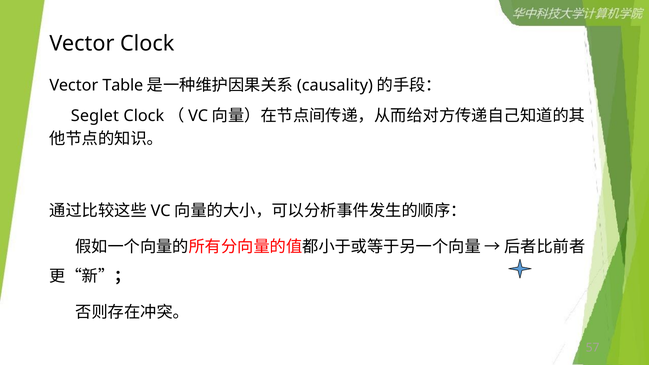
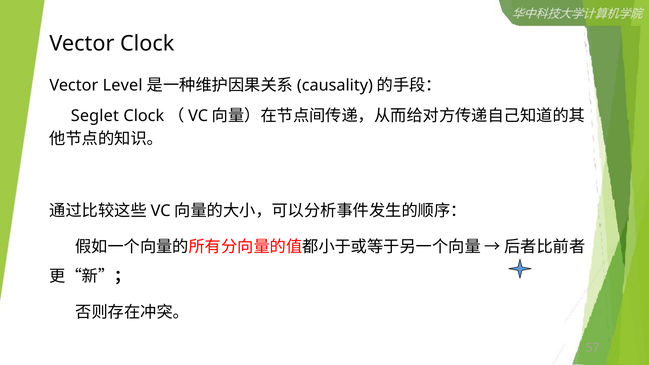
Table: Table -> Level (123, 86)
